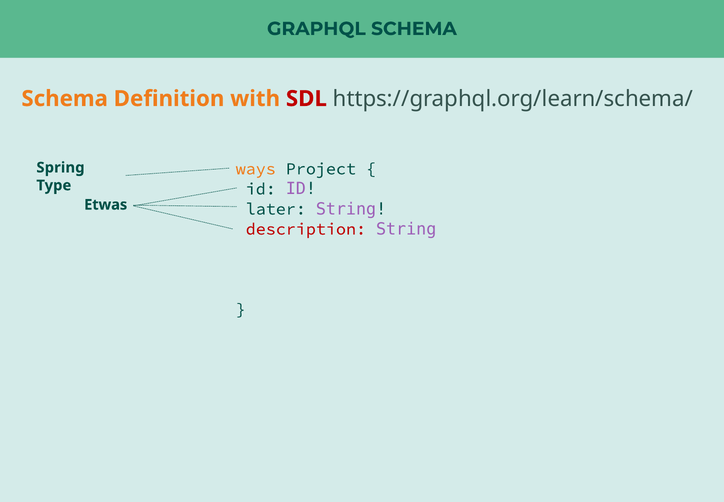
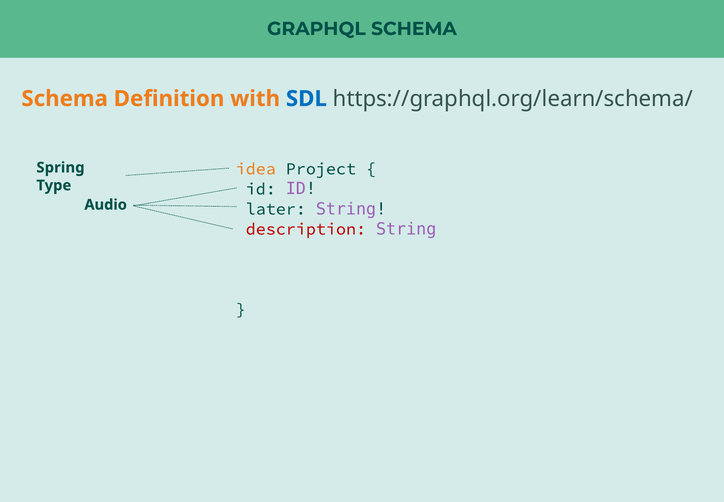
SDL colour: red -> blue (306, 99)
ways: ways -> idea (256, 169)
Etwas: Etwas -> Audio (106, 204)
